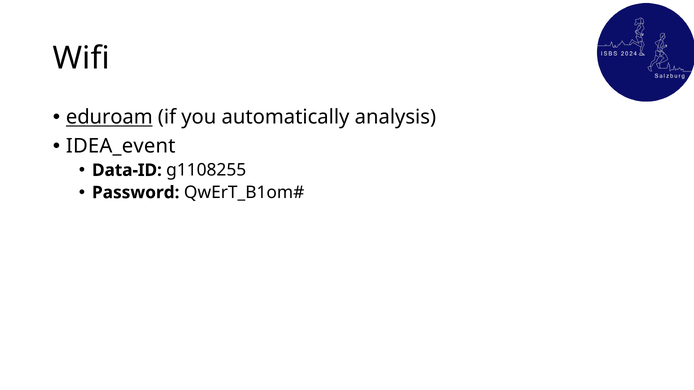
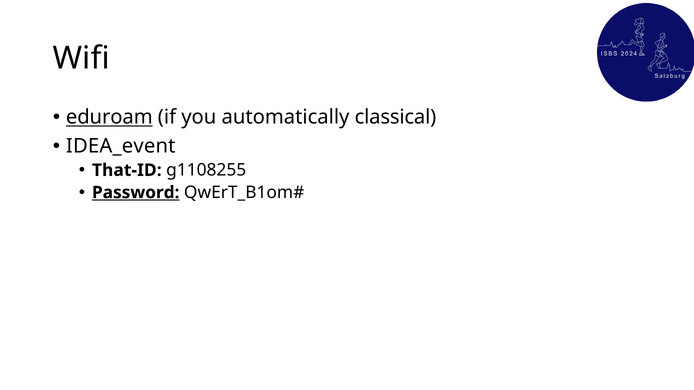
analysis: analysis -> classical (395, 117)
Data-ID: Data-ID -> That-ID (127, 170)
Password underline: none -> present (136, 193)
